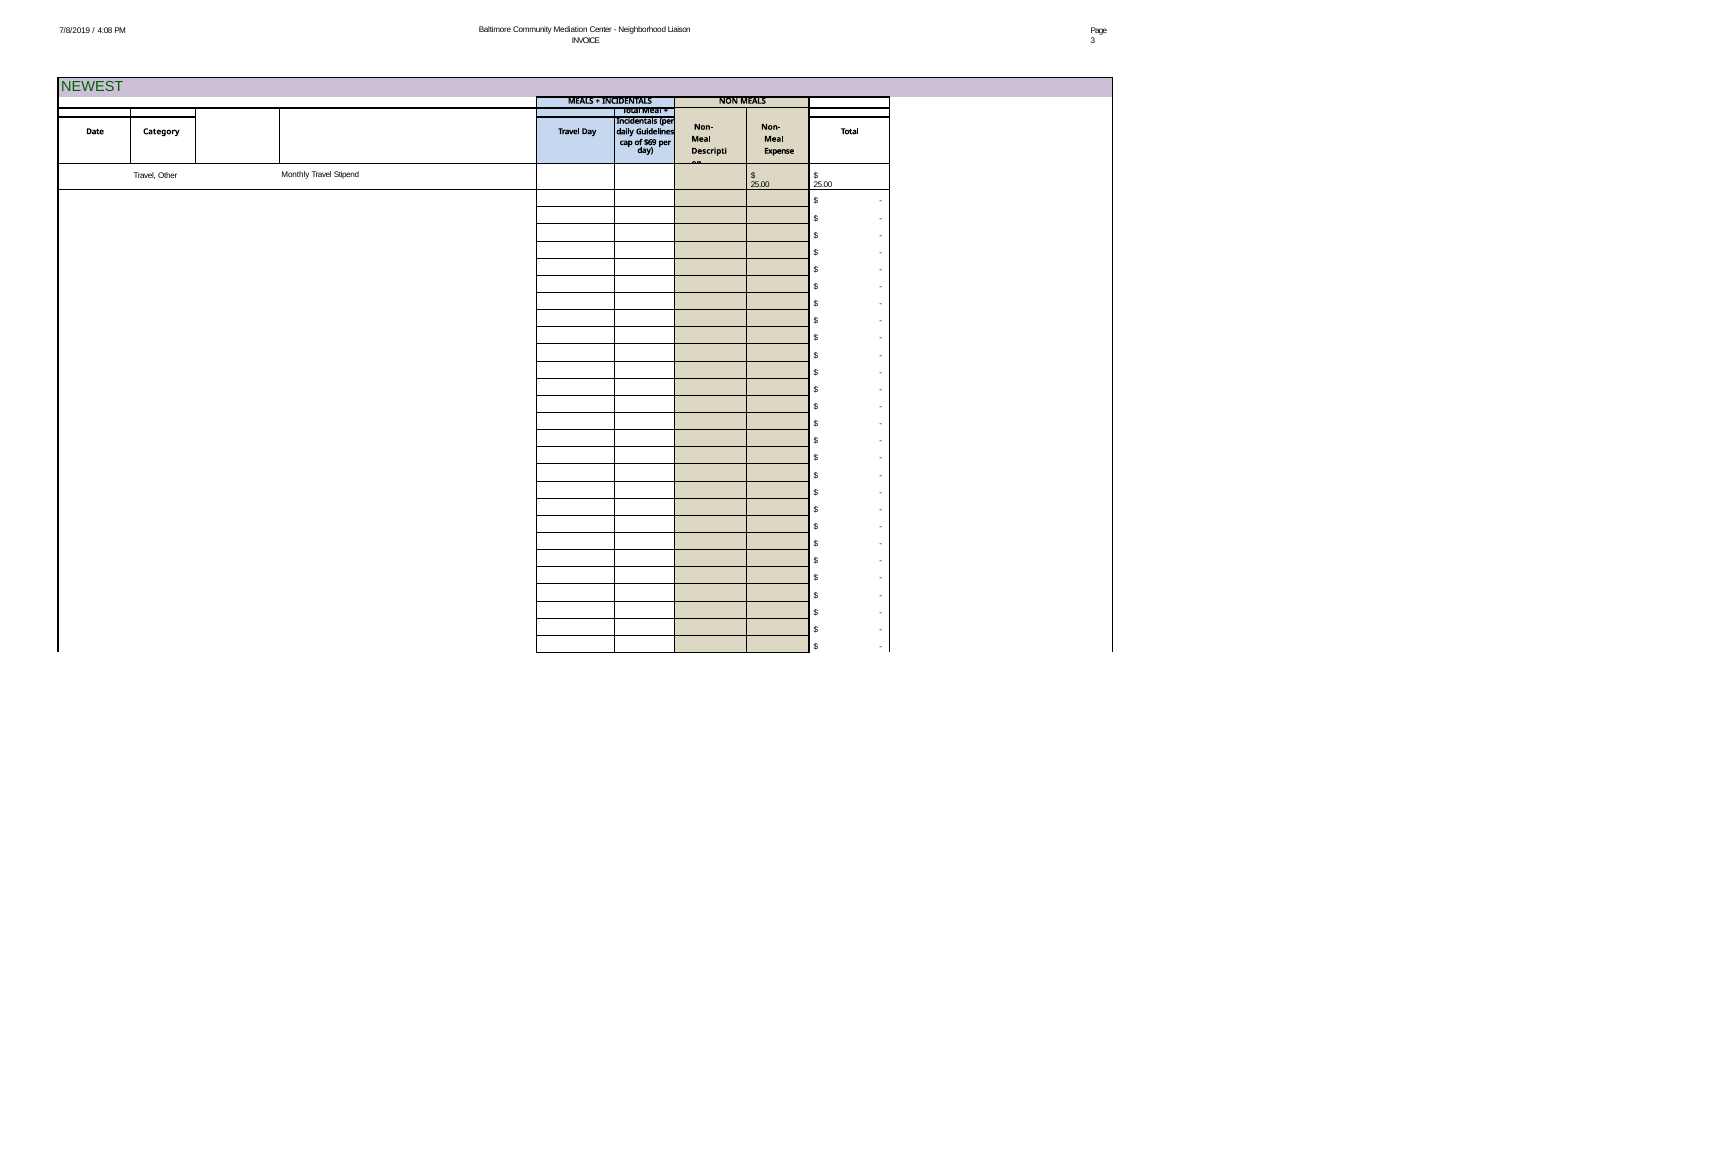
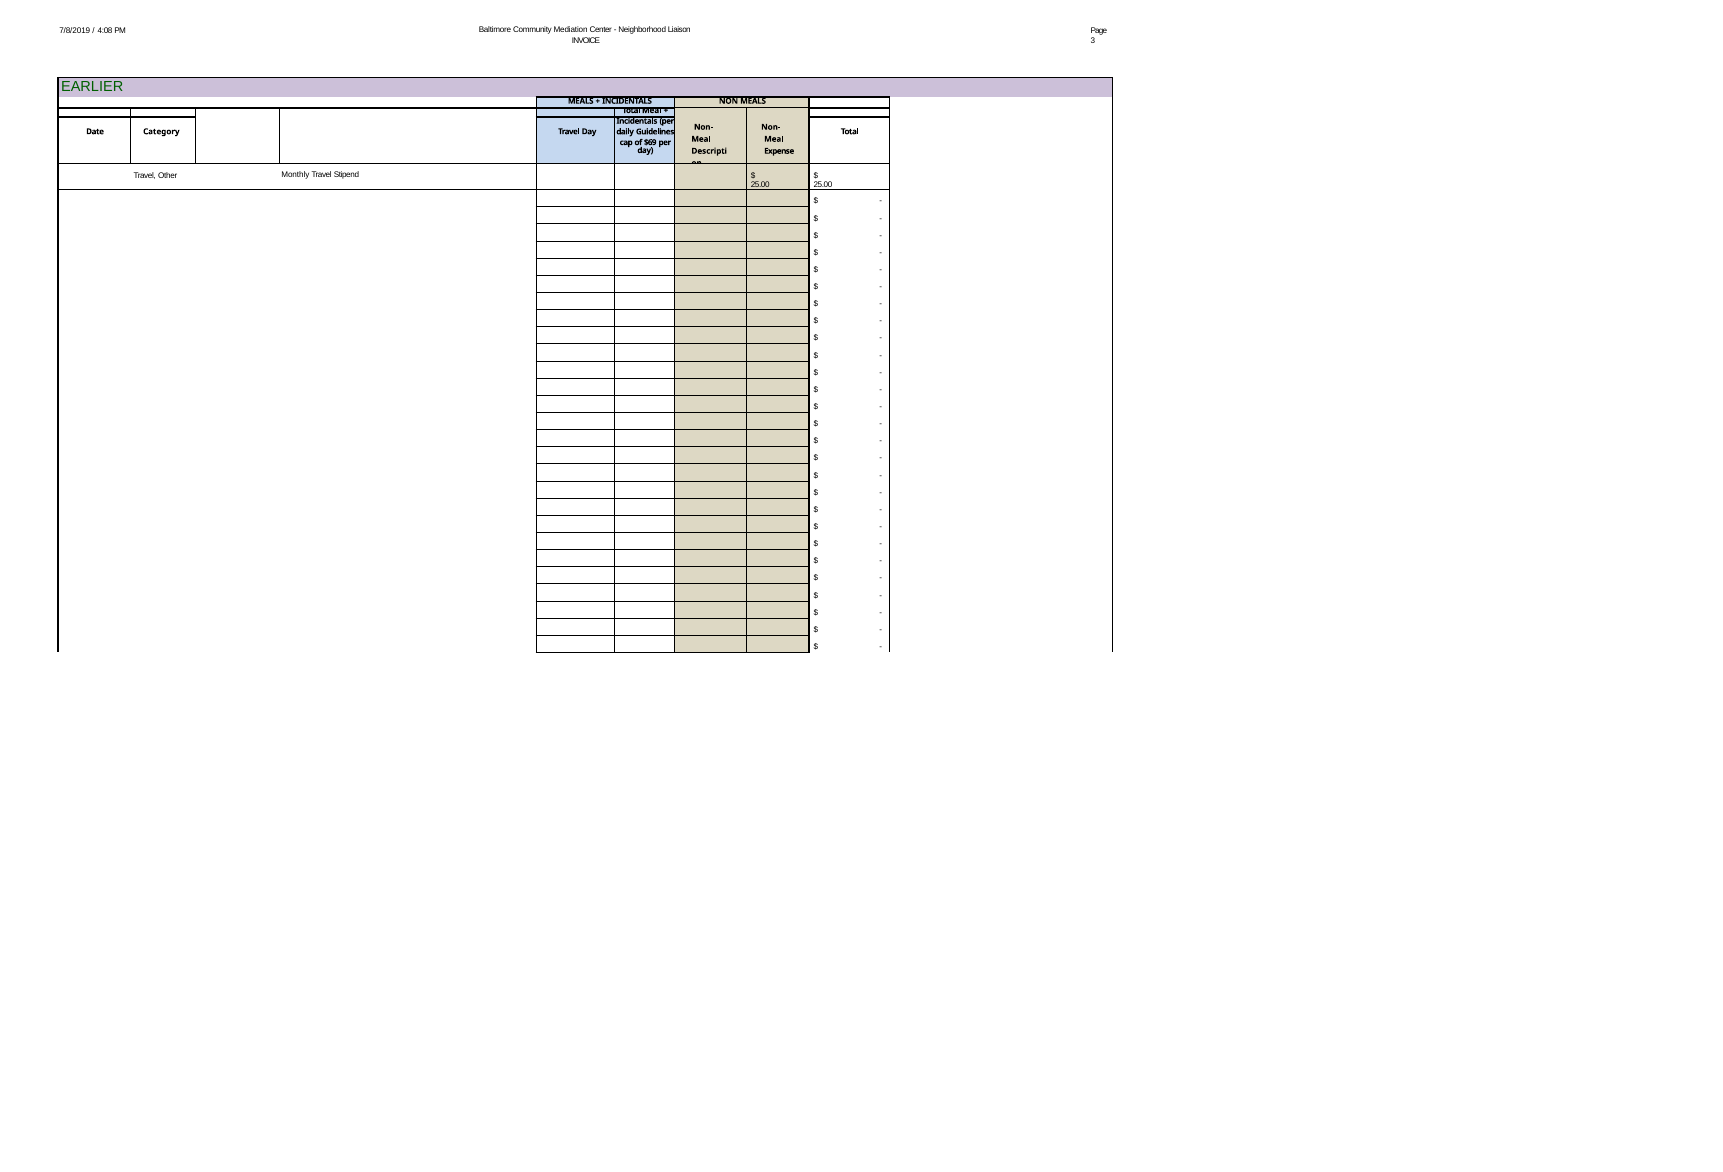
NEWEST: NEWEST -> EARLIER (92, 87)
